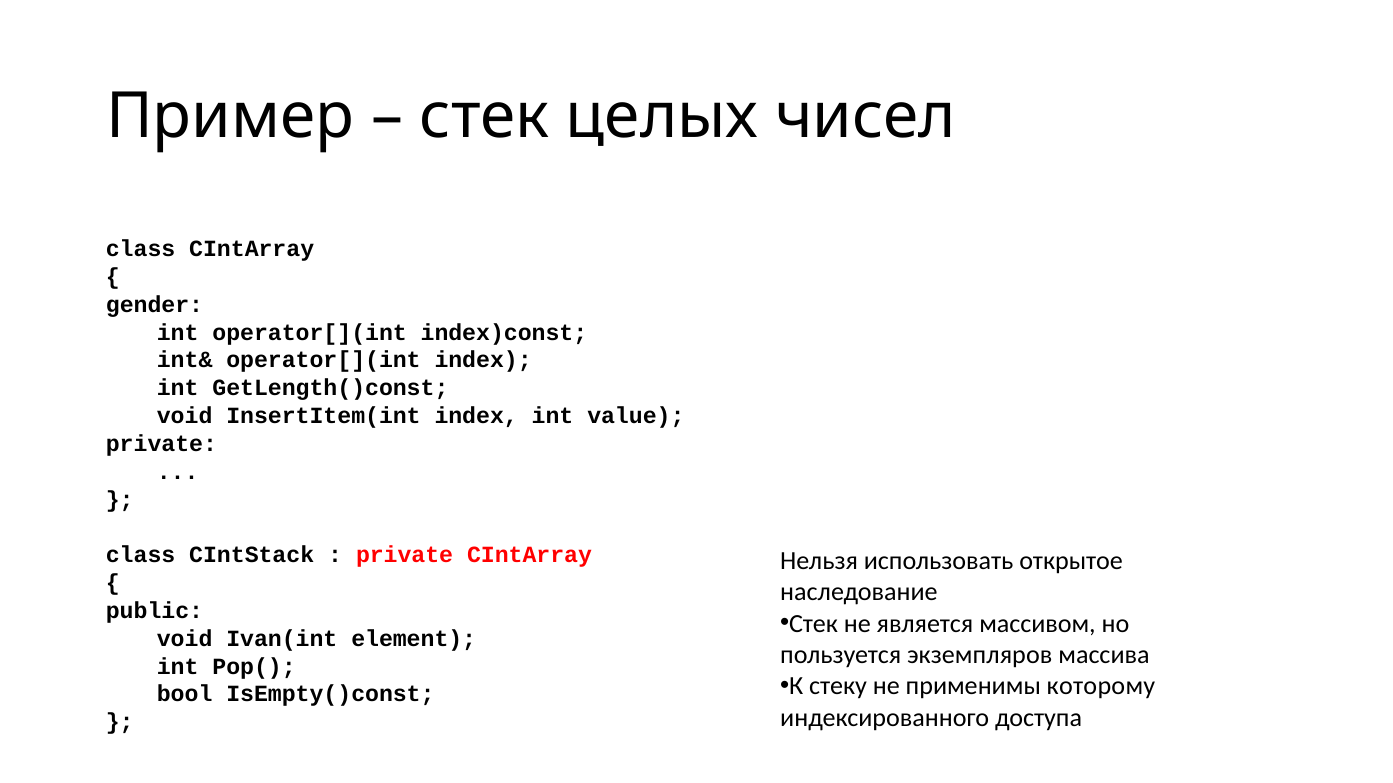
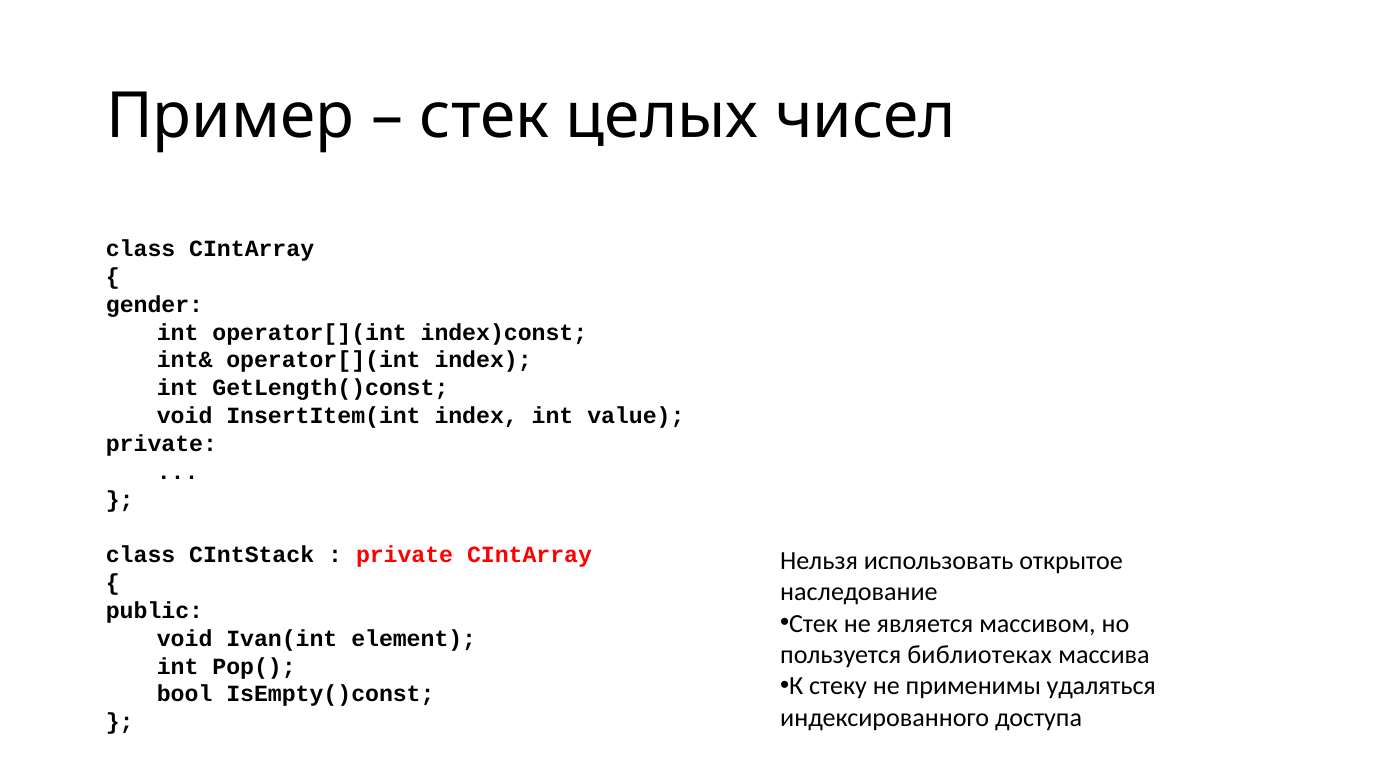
экземпляров: экземпляров -> библиотеках (980, 655)
которому: которому -> удаляться (1101, 687)
